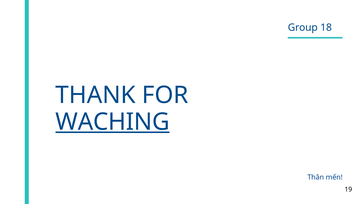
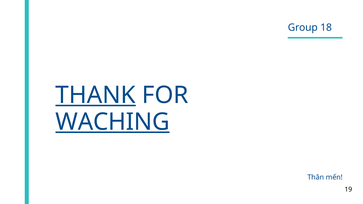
THANK underline: none -> present (96, 95)
